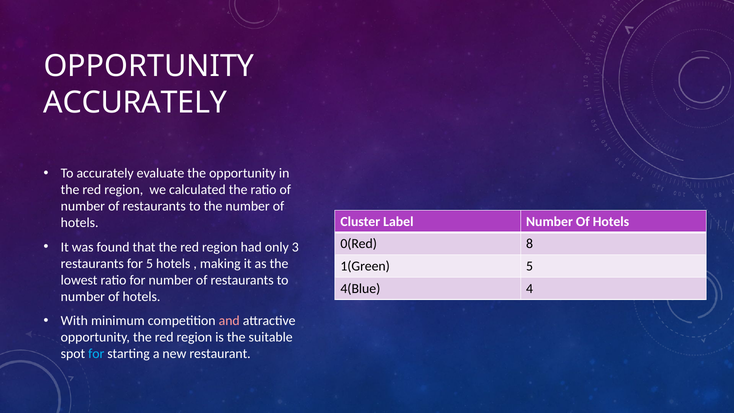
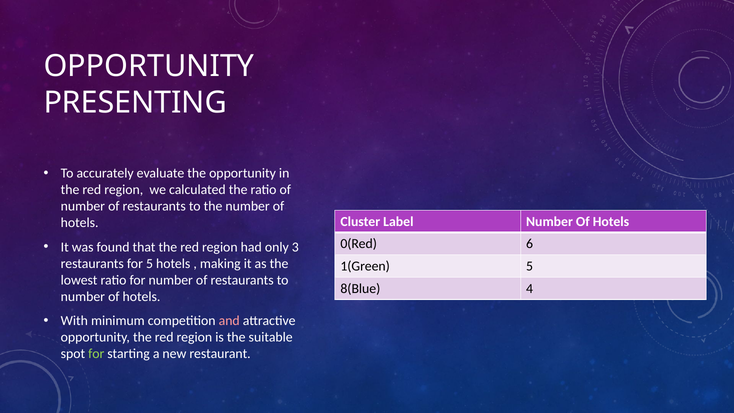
ACCURATELY: ACCURATELY -> PRESENTING (135, 103)
8: 8 -> 6 (530, 244)
4(Blue: 4(Blue -> 8(Blue (360, 288)
for colour: light blue -> light green (96, 354)
